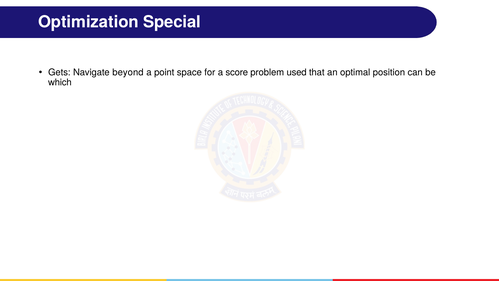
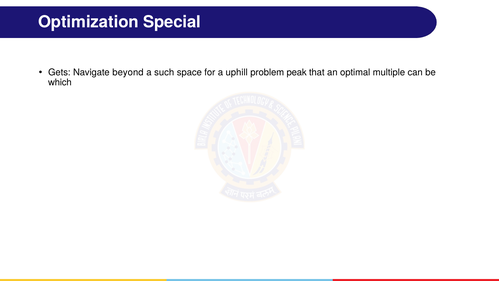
point: point -> such (164, 72)
score: score -> uphill (237, 72)
used: used -> peak (297, 72)
position: position -> multiple (389, 72)
